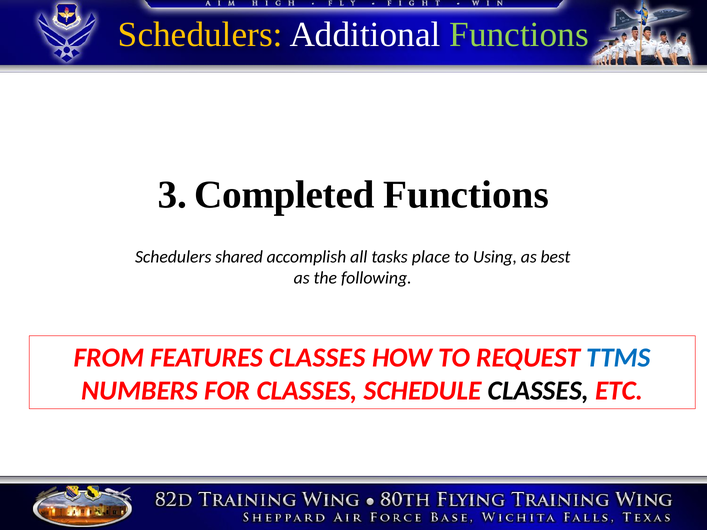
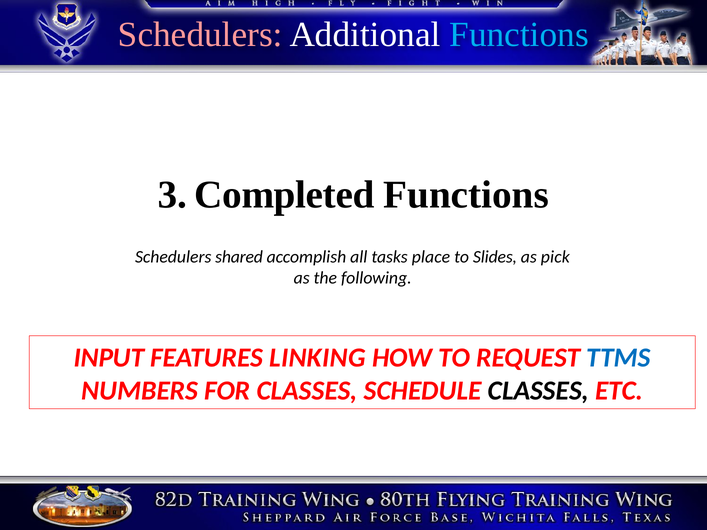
Schedulers colour: yellow -> pink (200, 35)
Functions colour: light green -> light blue (519, 35)
Using: Using -> Slides (495, 257)
best: best -> pick (555, 257)
FROM: FROM -> INPUT (109, 358)
FEATURES CLASSES: CLASSES -> LINKING (317, 358)
